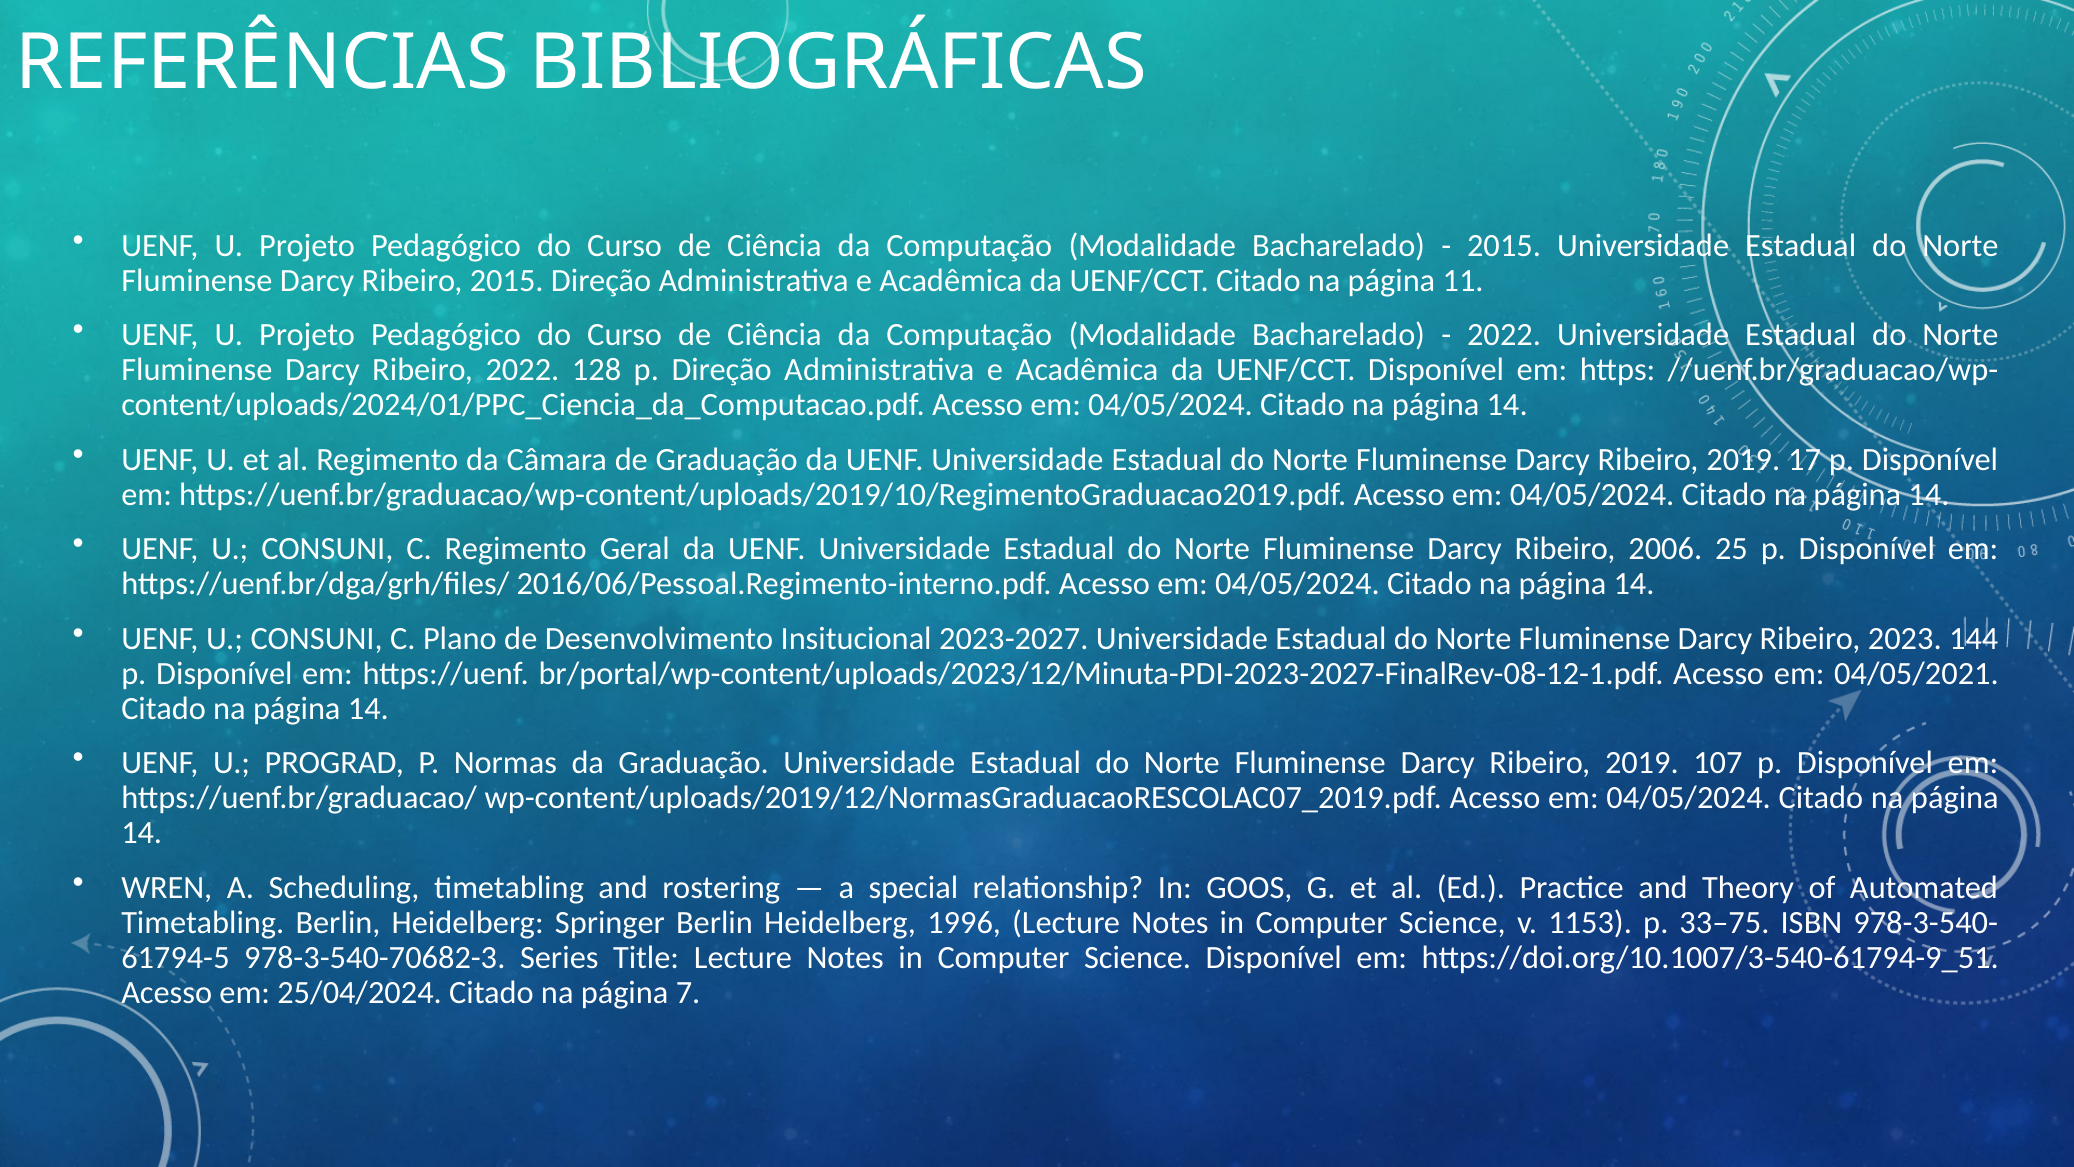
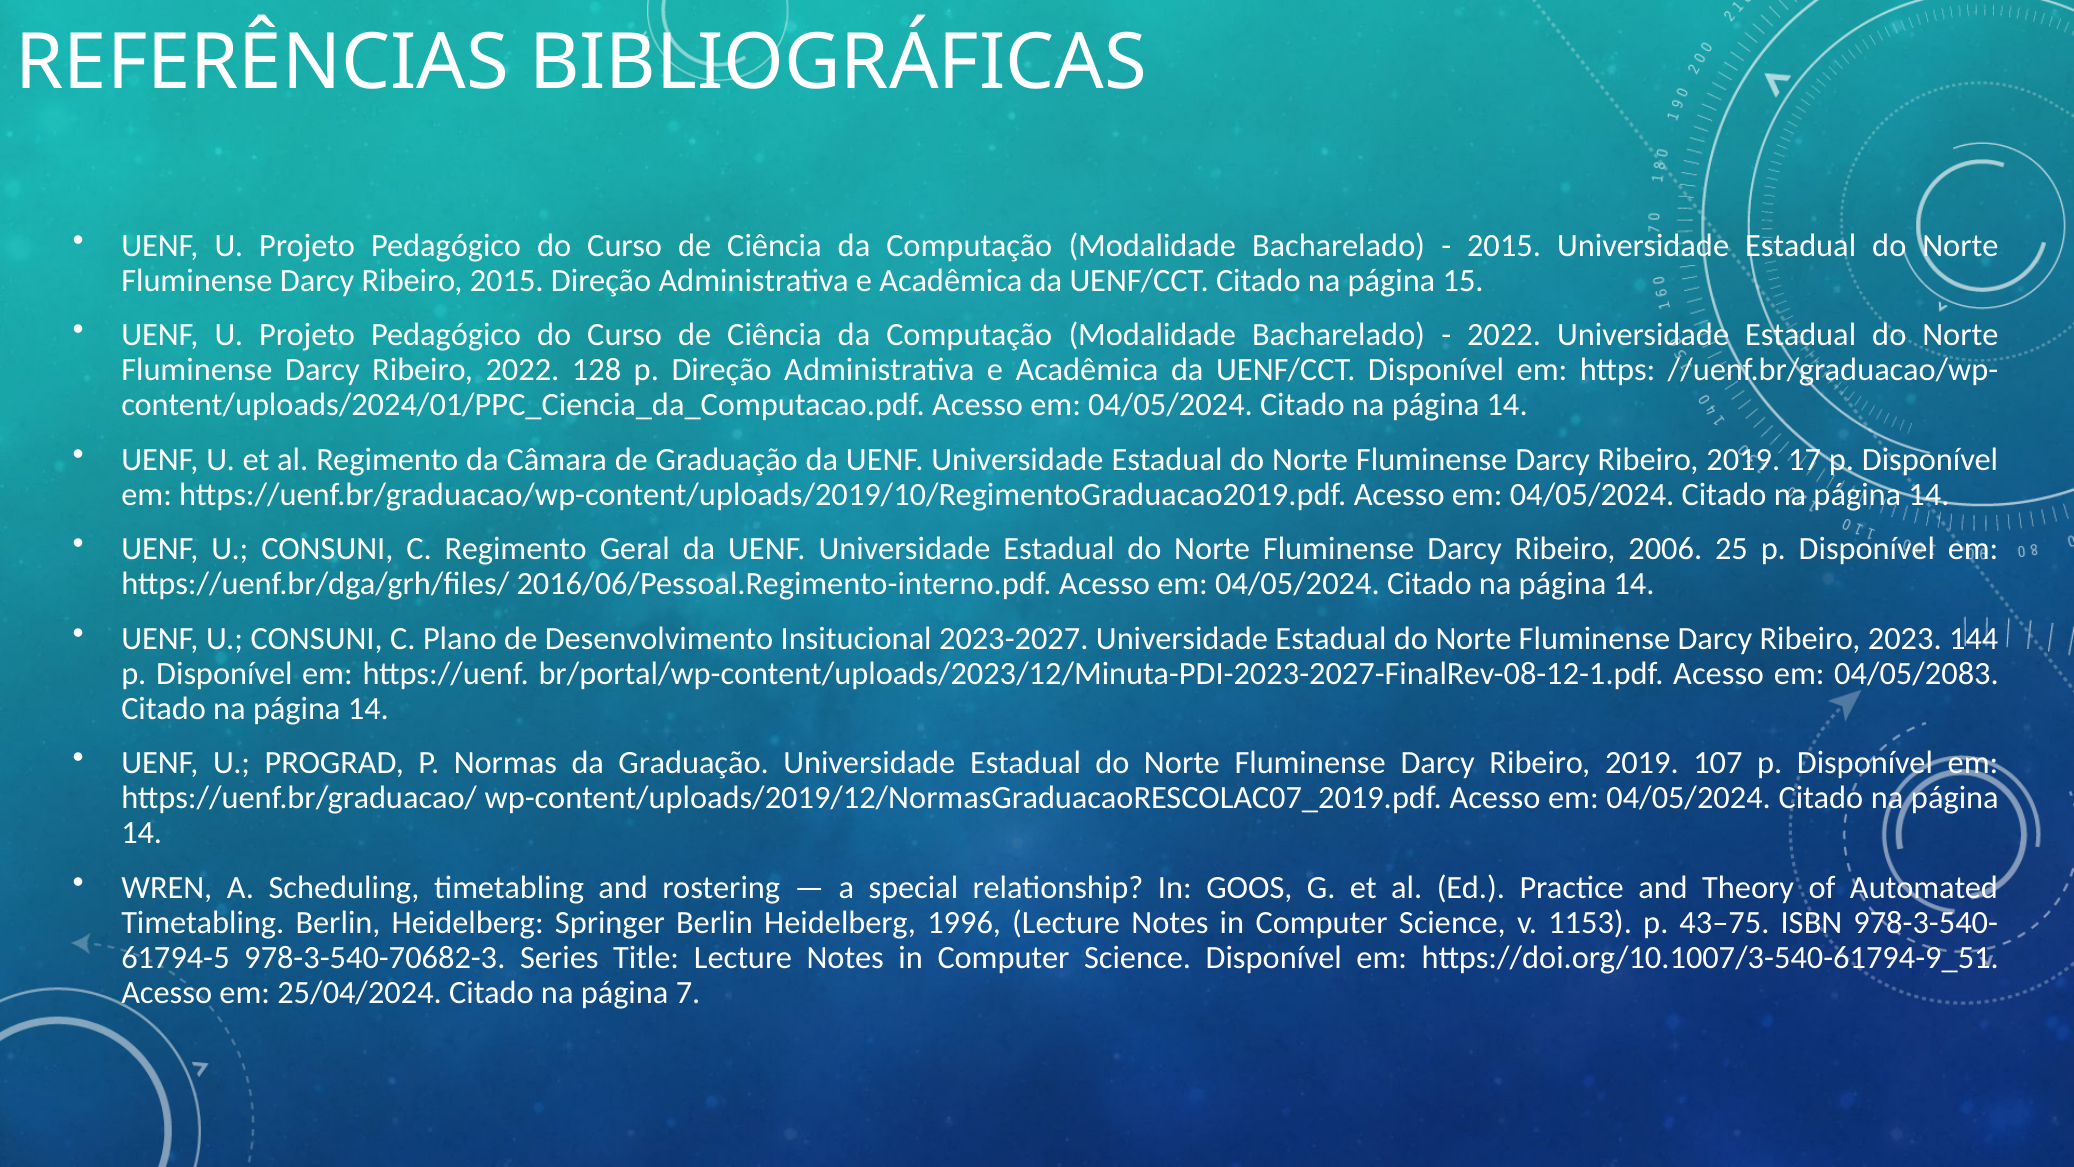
11: 11 -> 15 (1463, 280)
04/05/2021: 04/05/2021 -> 04/05/2083 (1916, 673)
33–75: 33–75 -> 43–75 (1724, 922)
